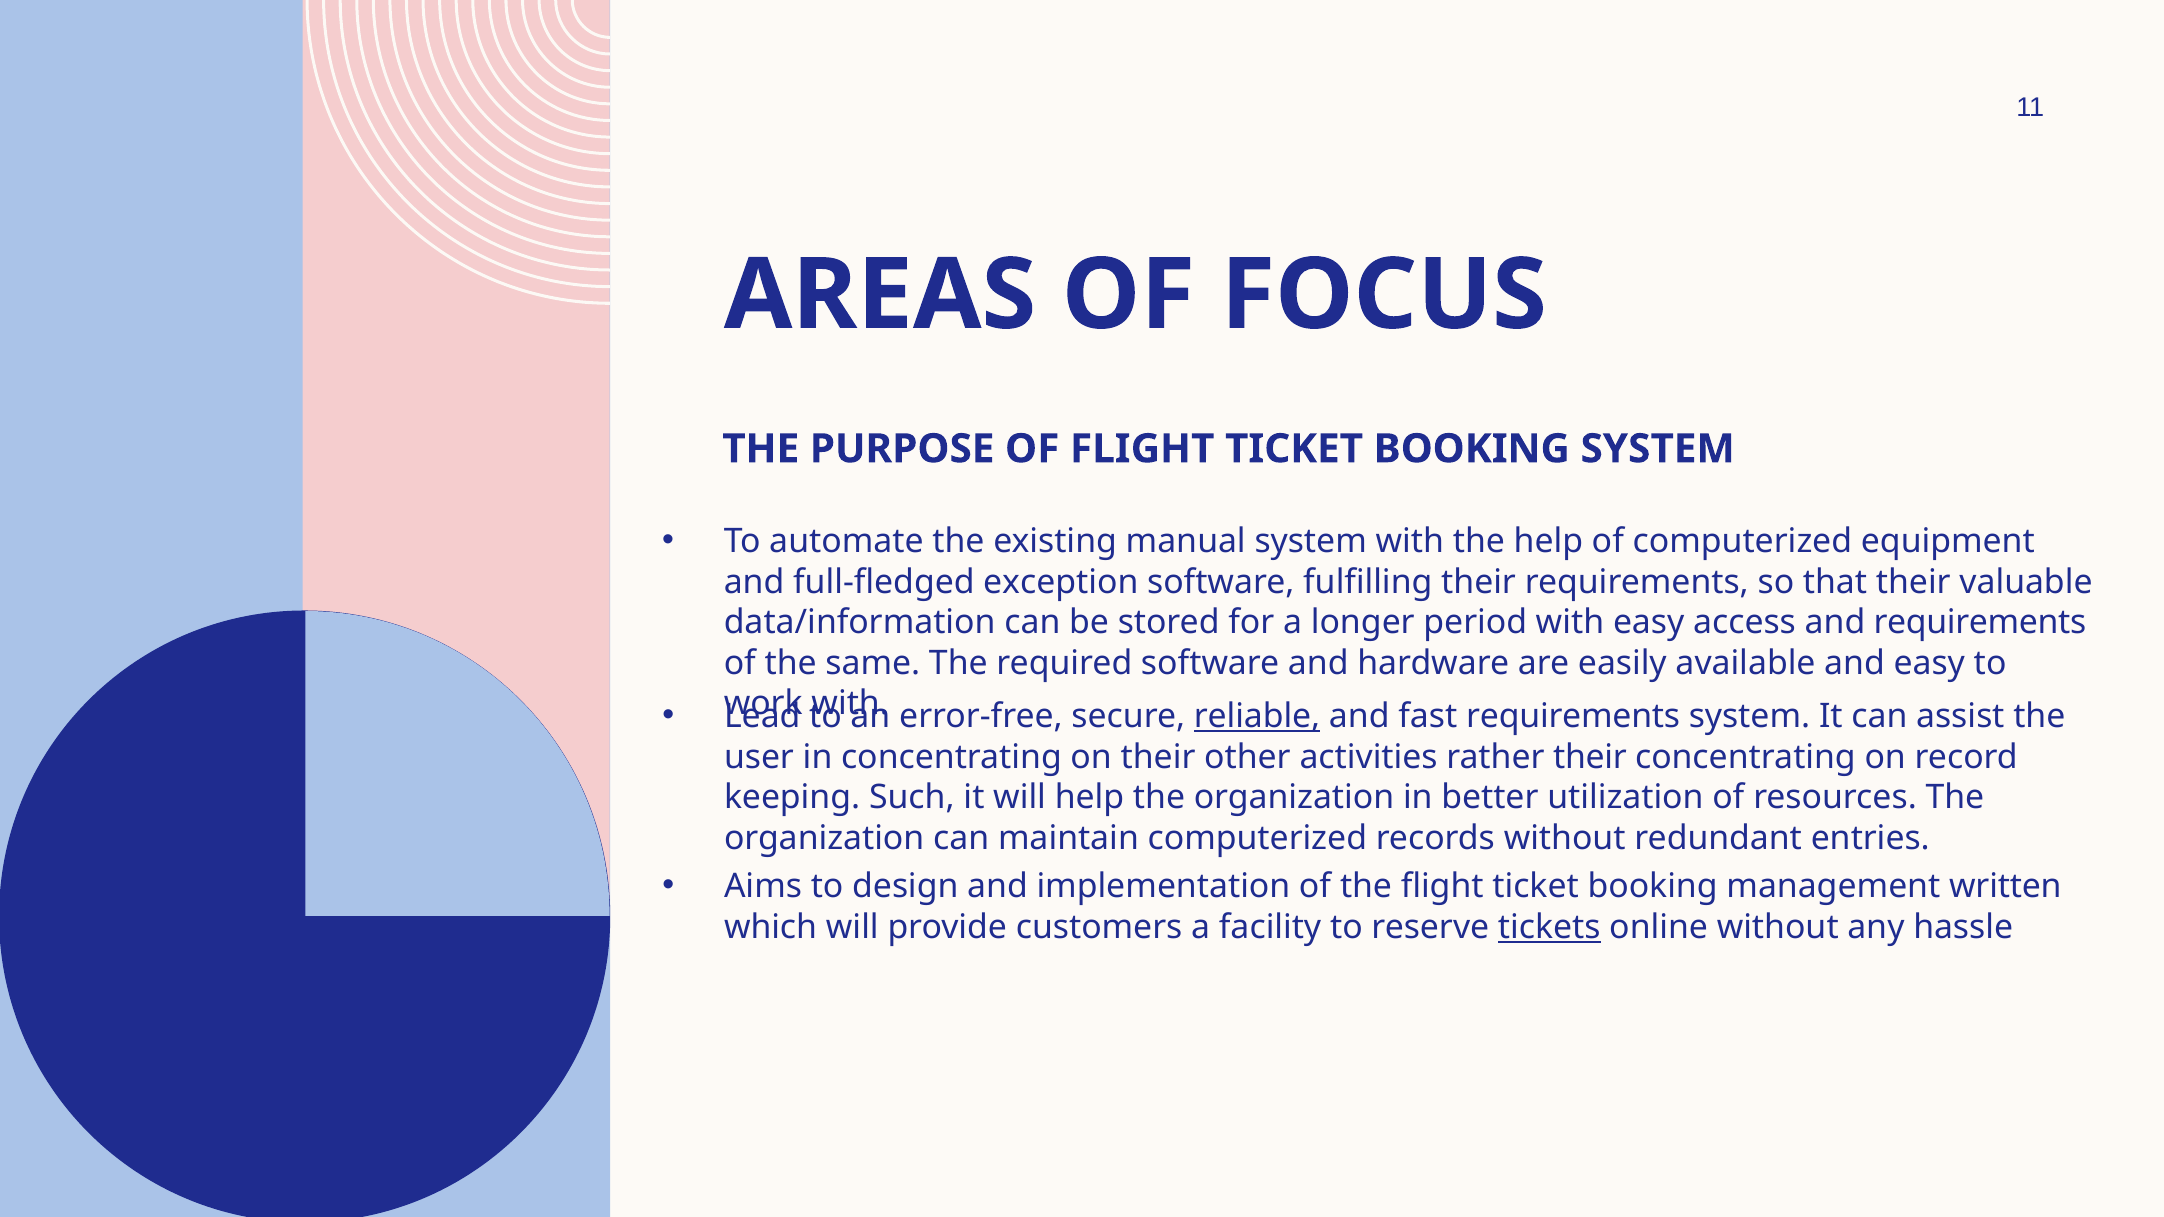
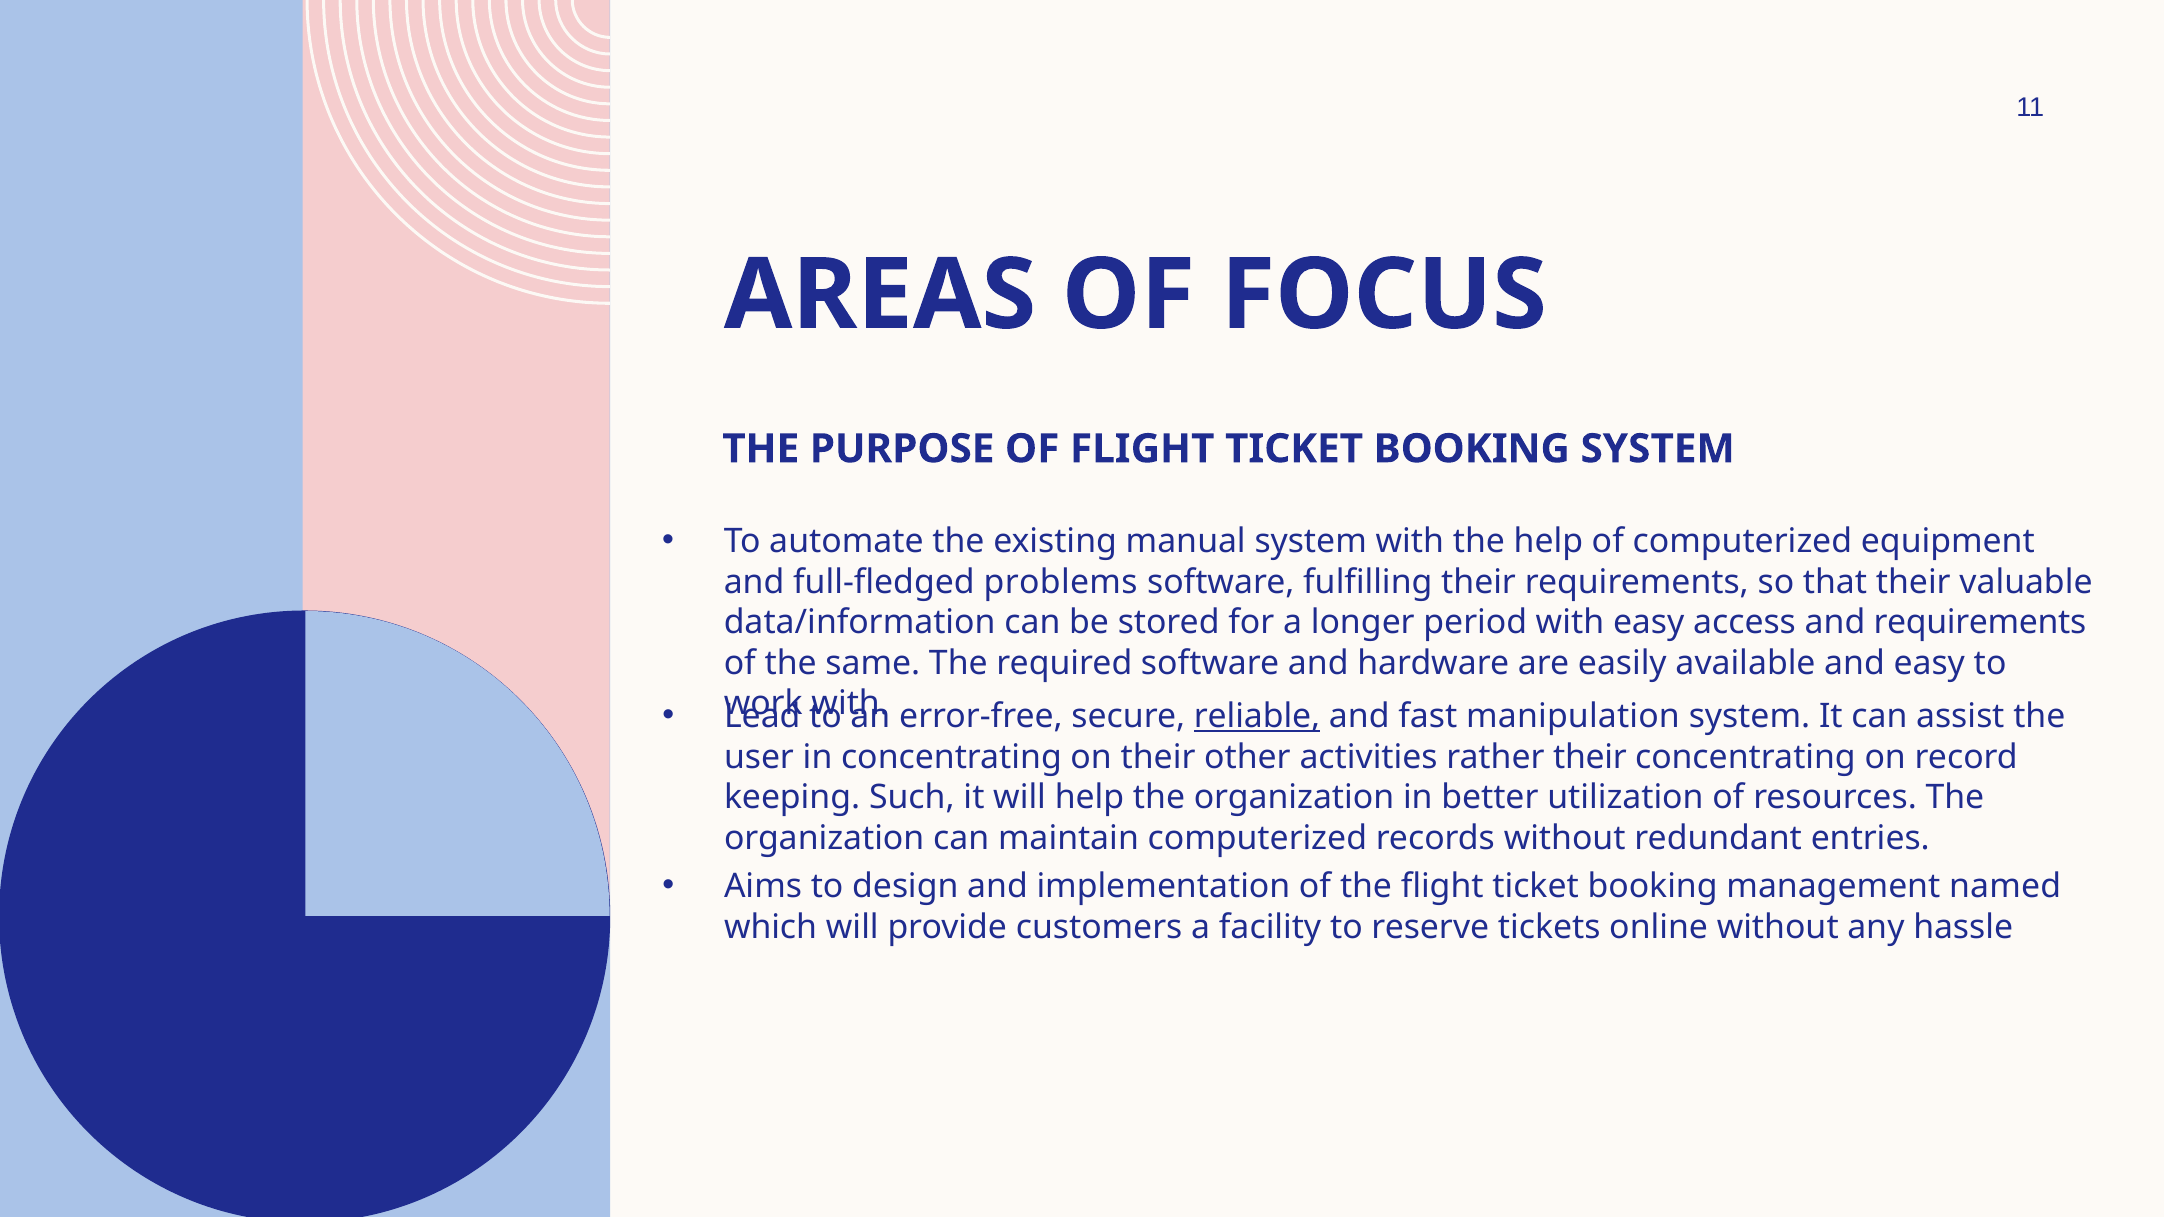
exception: exception -> problems (1061, 582)
fast requirements: requirements -> manipulation (1573, 716)
written: written -> named (2005, 887)
tickets underline: present -> none (1549, 927)
